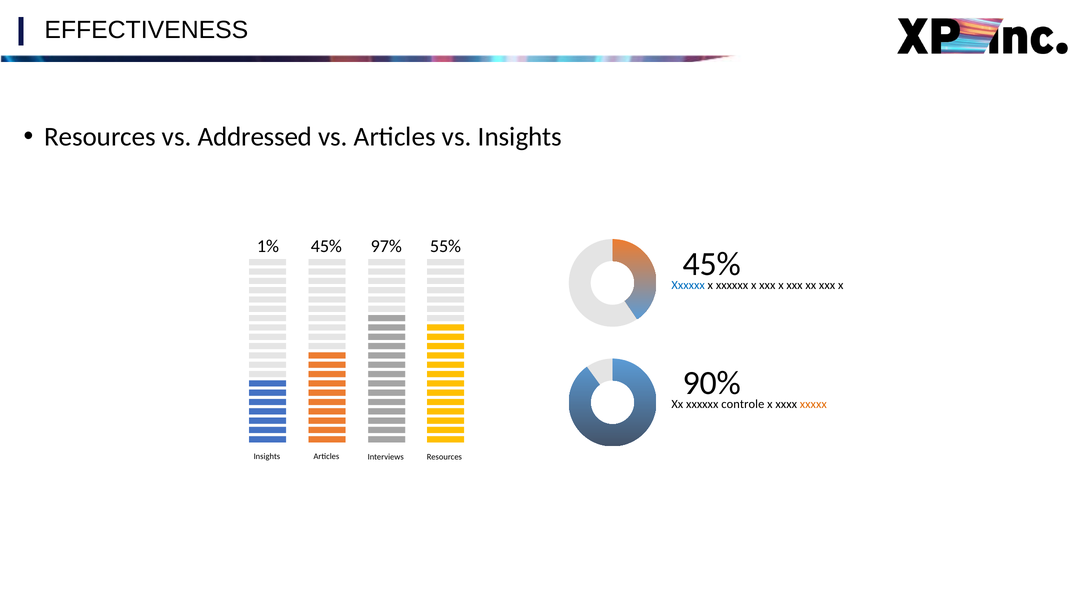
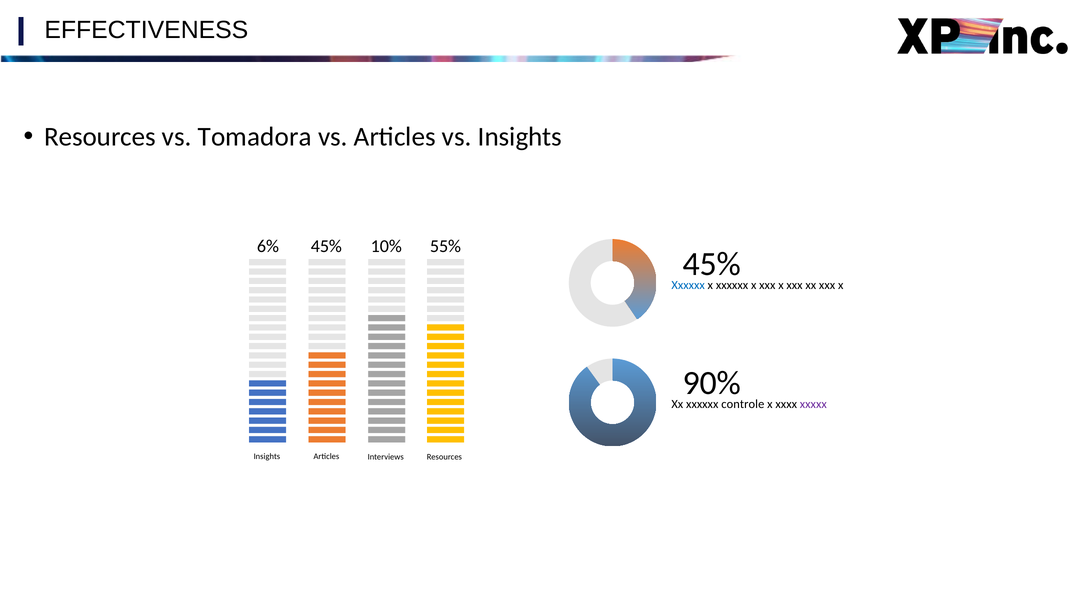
Addressed: Addressed -> Tomadora (255, 137)
1%: 1% -> 6% (268, 246)
97%: 97% -> 10% (386, 246)
xxxxx colour: orange -> purple (813, 404)
